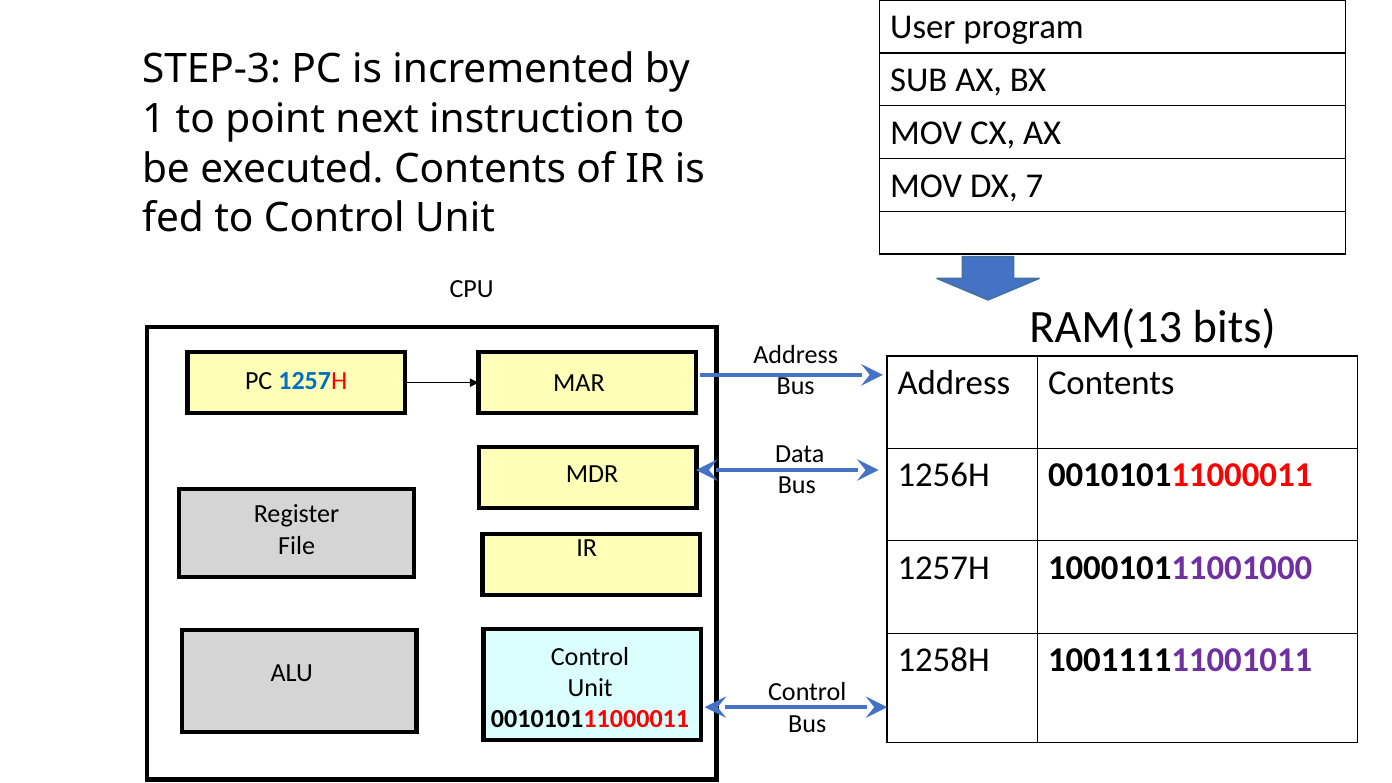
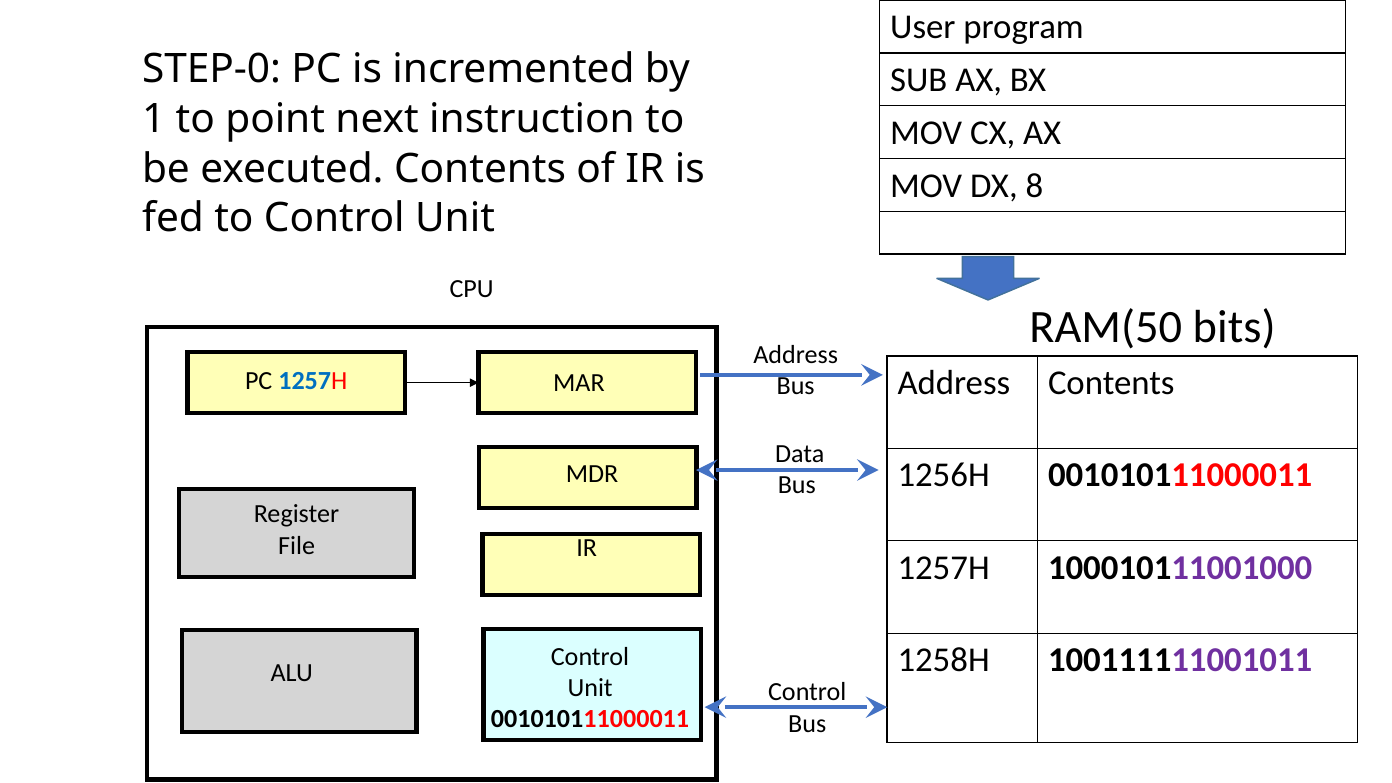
STEP-3: STEP-3 -> STEP-0 (212, 69)
7: 7 -> 8 (1034, 186)
RAM(13: RAM(13 -> RAM(50 (1106, 327)
